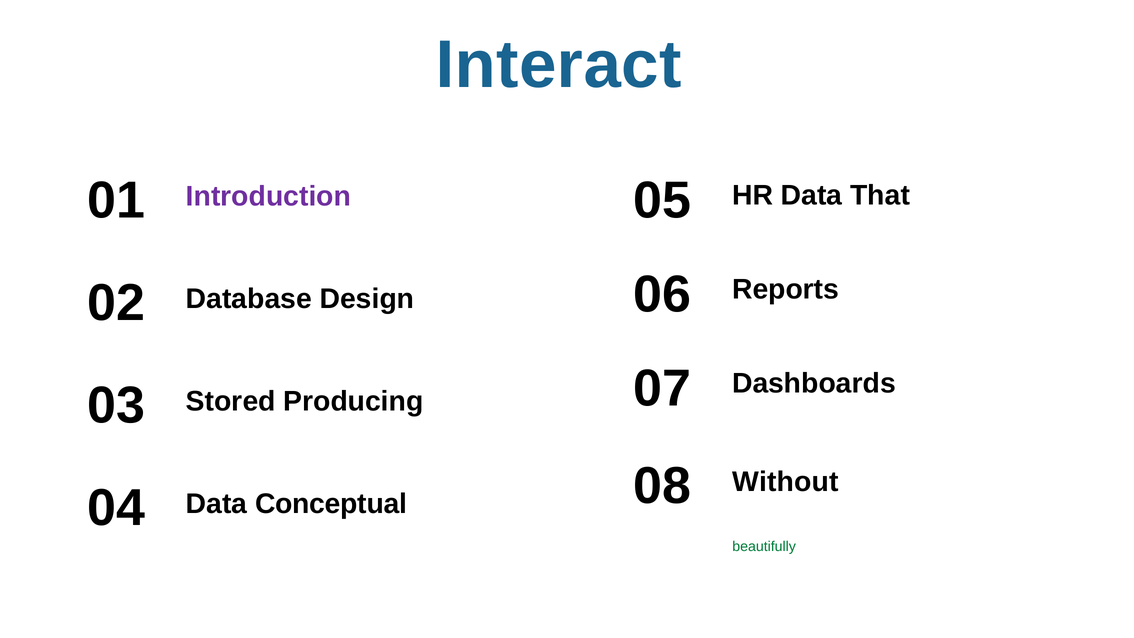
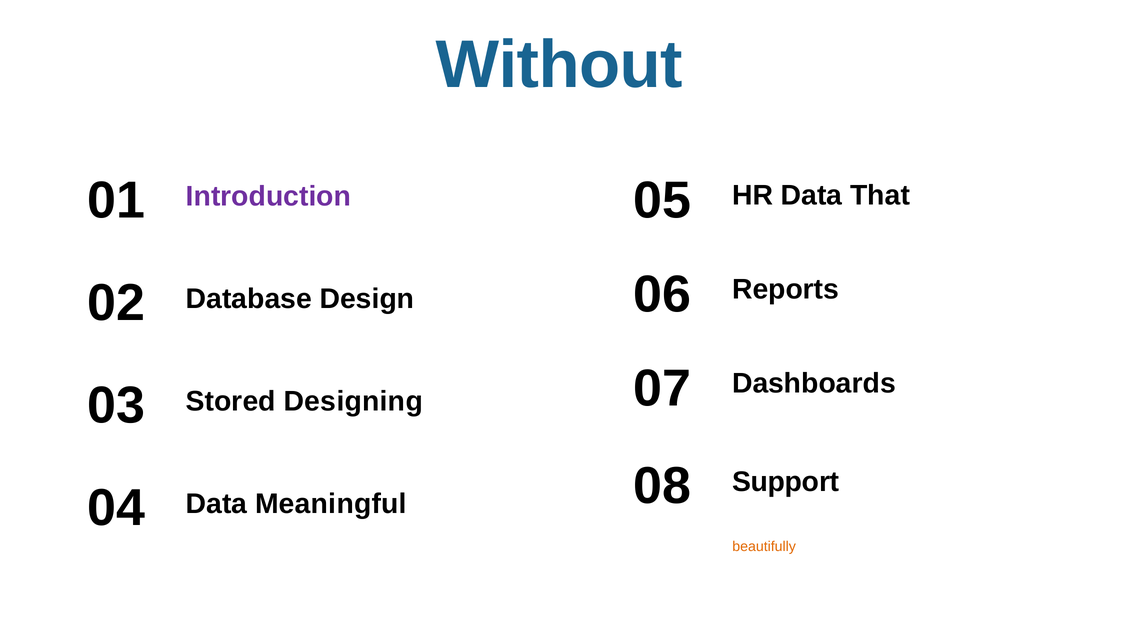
Interact: Interact -> Without (559, 65)
Producing: Producing -> Designing (353, 401)
Without: Without -> Support (786, 482)
Conceptual: Conceptual -> Meaningful (331, 504)
beautifully colour: green -> orange (764, 546)
